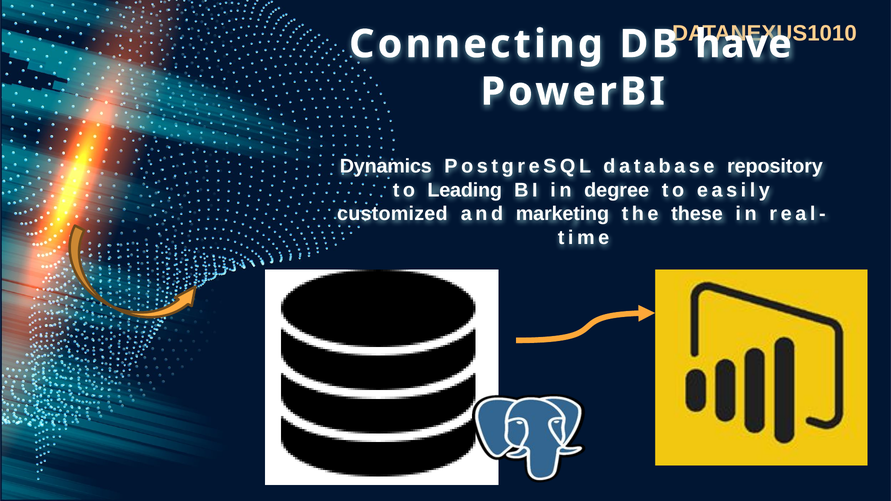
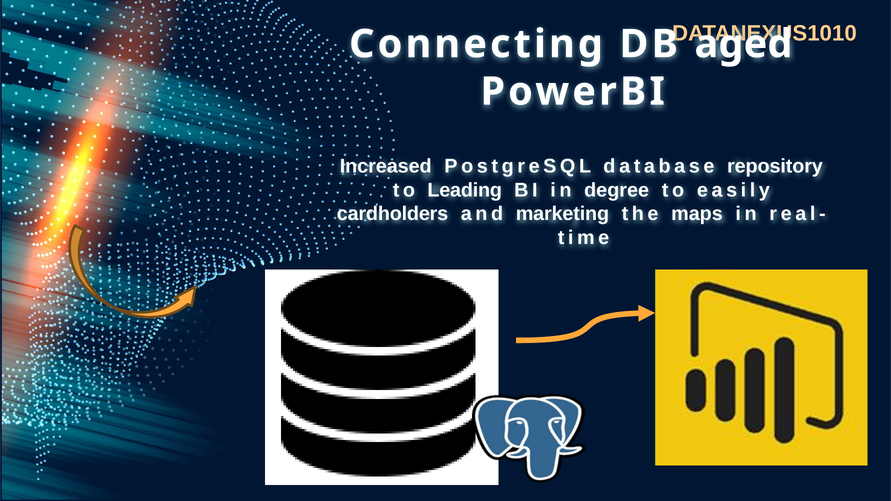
have: have -> aged (743, 44)
Dynamics: Dynamics -> Increased (386, 166)
customized: customized -> cardholders (393, 214)
these: these -> maps (697, 214)
